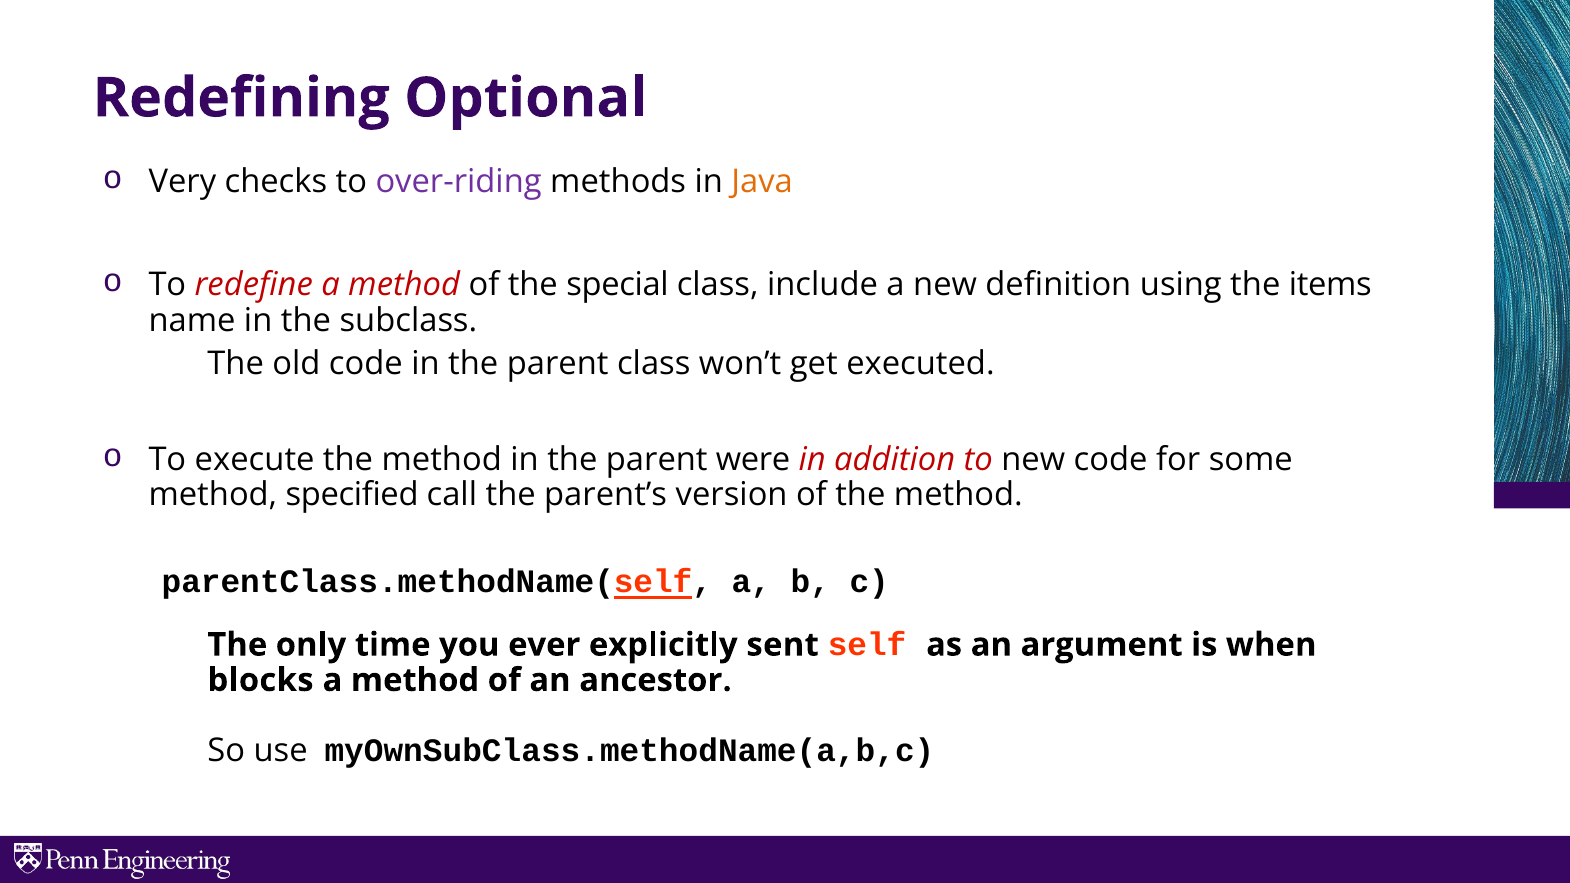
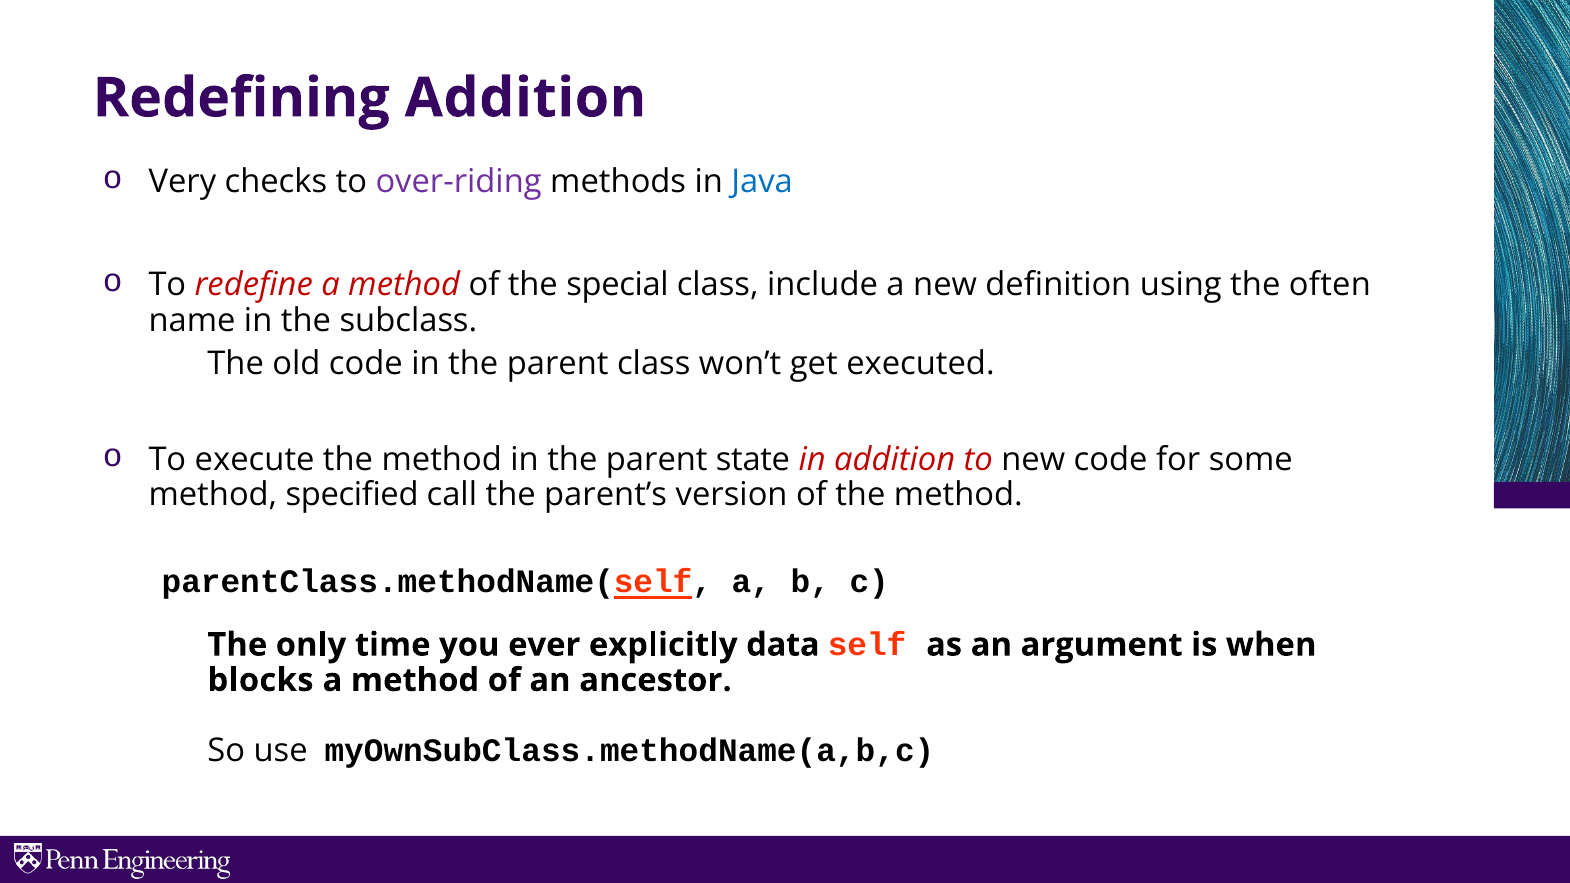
Redefining Optional: Optional -> Addition (525, 98)
Java colour: orange -> blue (762, 182)
items: items -> often (1330, 285)
were: were -> state (753, 459)
sent: sent -> data (783, 645)
